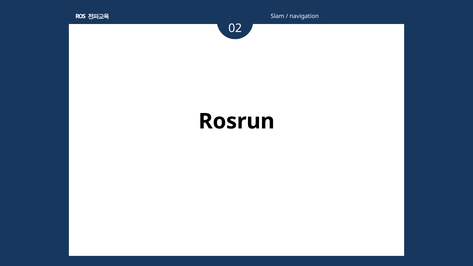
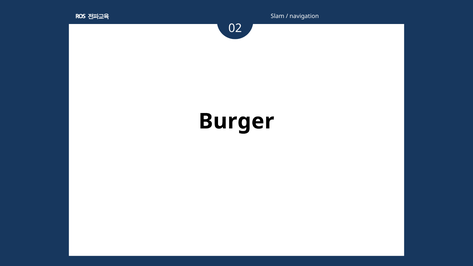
Rosrun: Rosrun -> Burger (236, 121)
